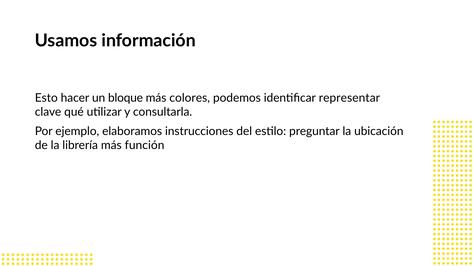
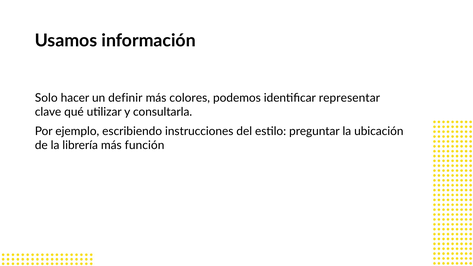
Esto: Esto -> Solo (46, 98)
bloque: bloque -> definir (125, 98)
elaboramos: elaboramos -> escribiendo (132, 131)
